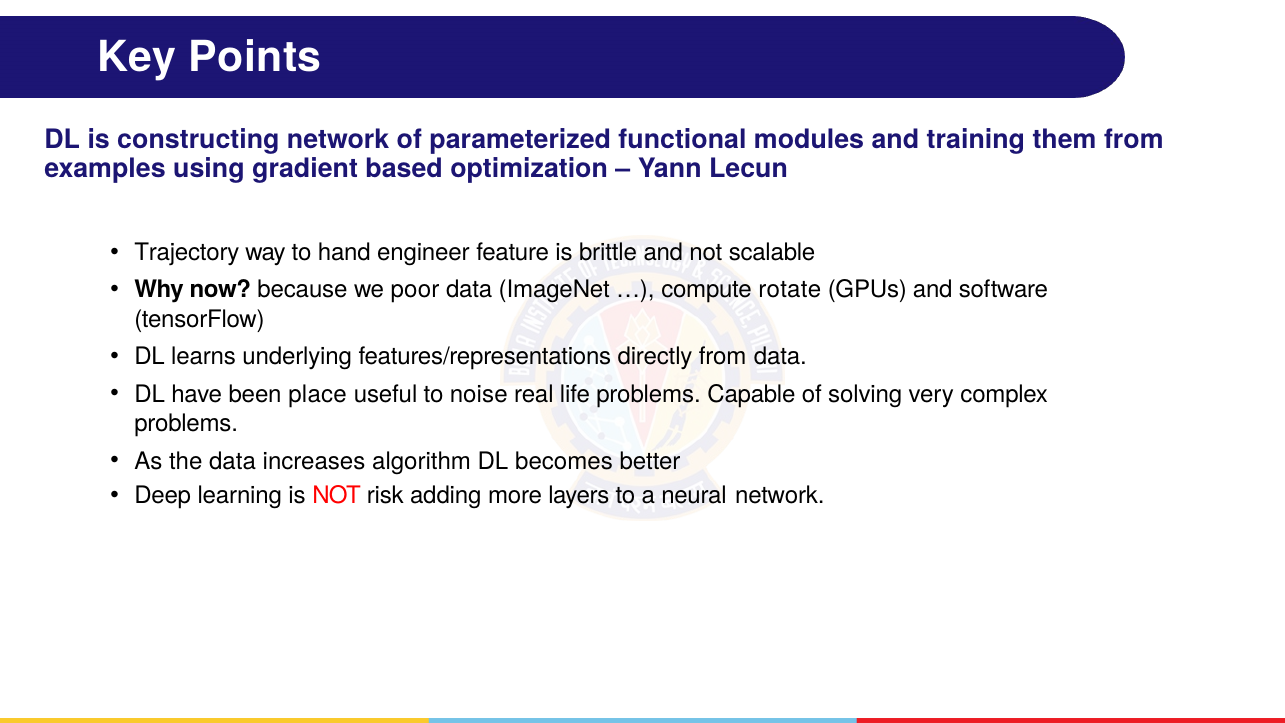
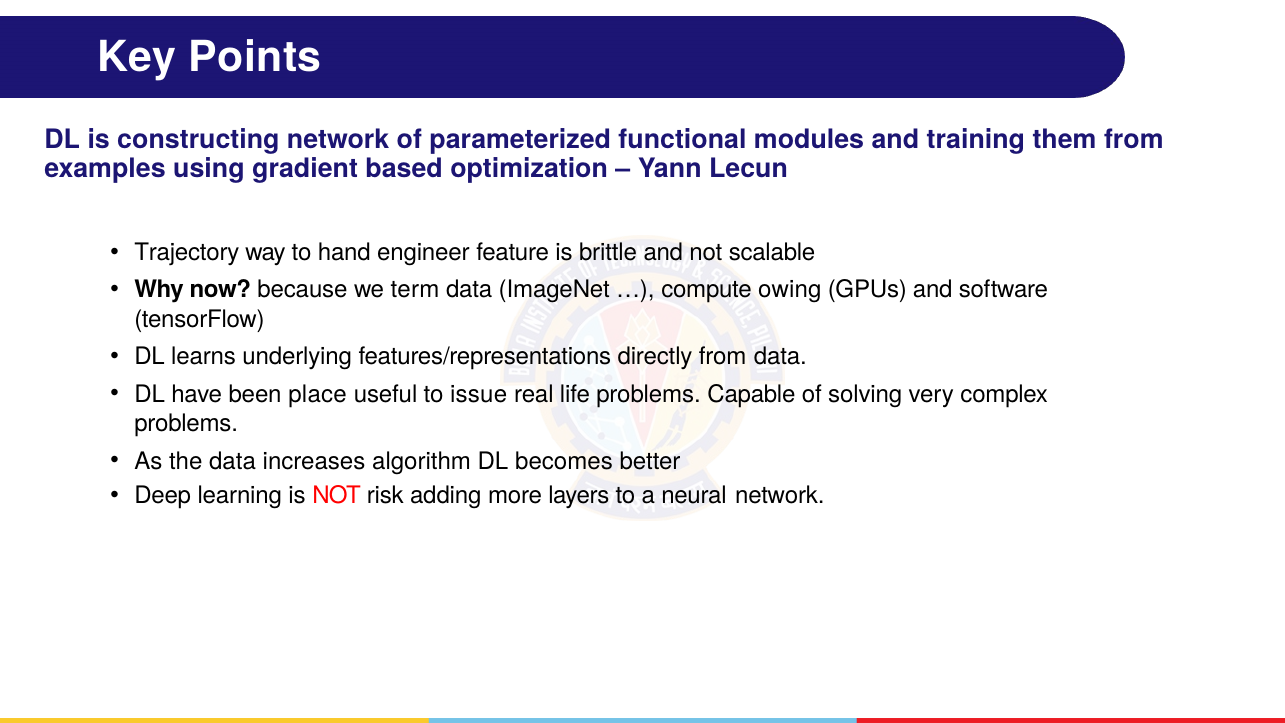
poor: poor -> term (415, 290)
rotate: rotate -> owing (790, 290)
noise: noise -> issue (479, 394)
